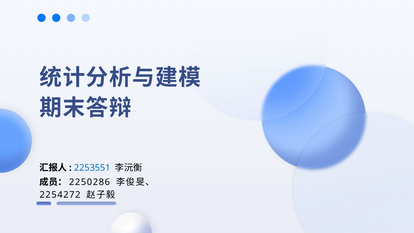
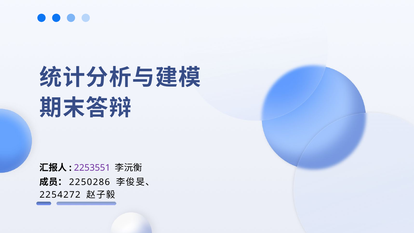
2253551 colour: blue -> purple (92, 168)
